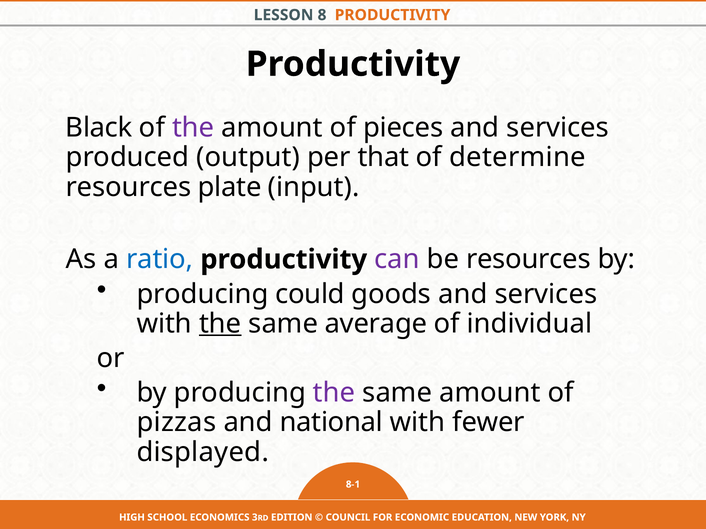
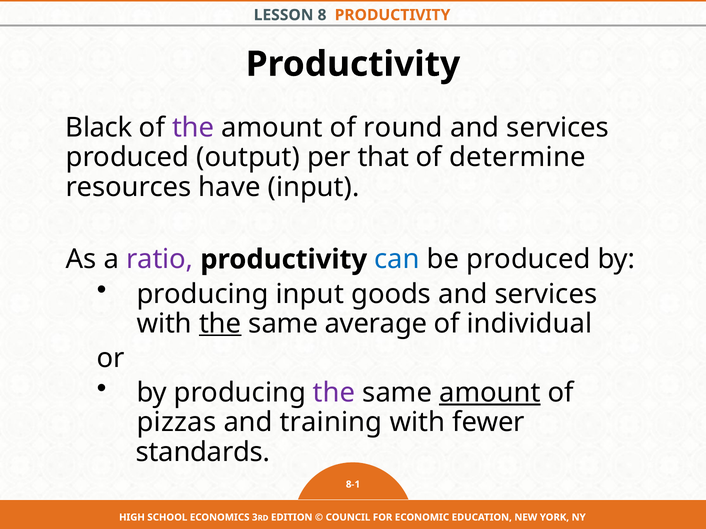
pieces: pieces -> round (403, 128)
plate: plate -> have (230, 187)
ratio colour: blue -> purple (160, 260)
can colour: purple -> blue (397, 260)
be resources: resources -> produced (528, 260)
producing could: could -> input (310, 294)
amount underline: none -> present (490, 393)
national: national -> training (331, 423)
displayed: displayed -> standards (203, 452)
